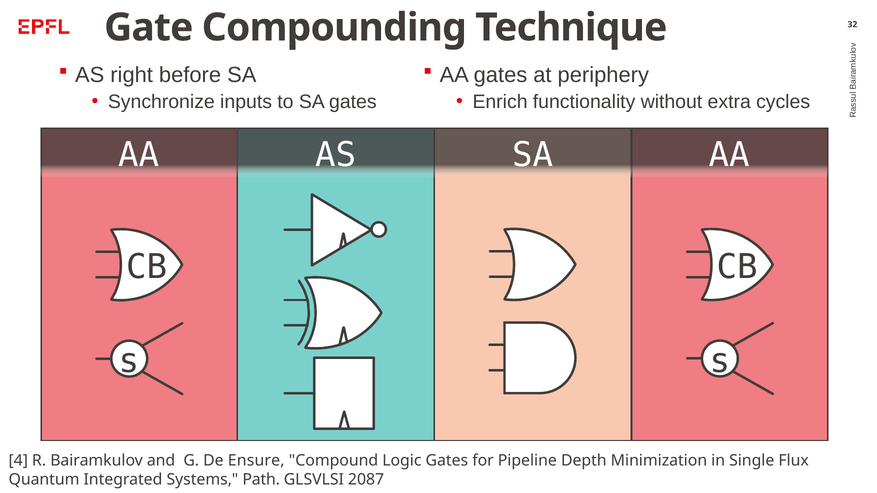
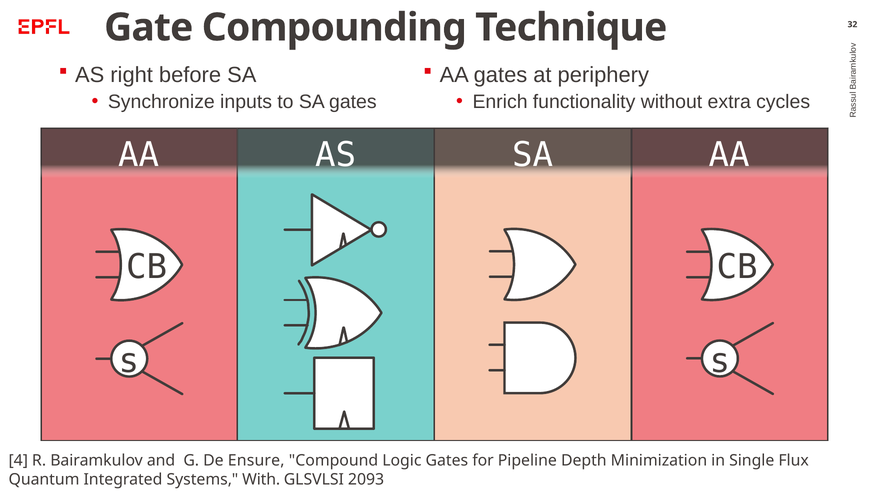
Path: Path -> With (261, 480)
2087: 2087 -> 2093 (366, 480)
